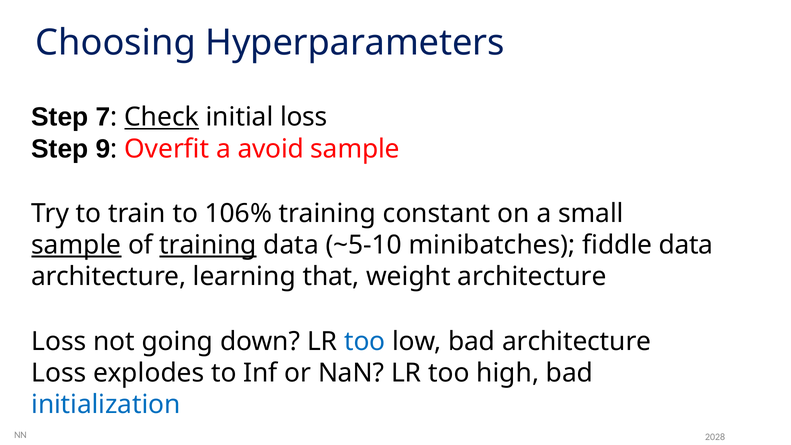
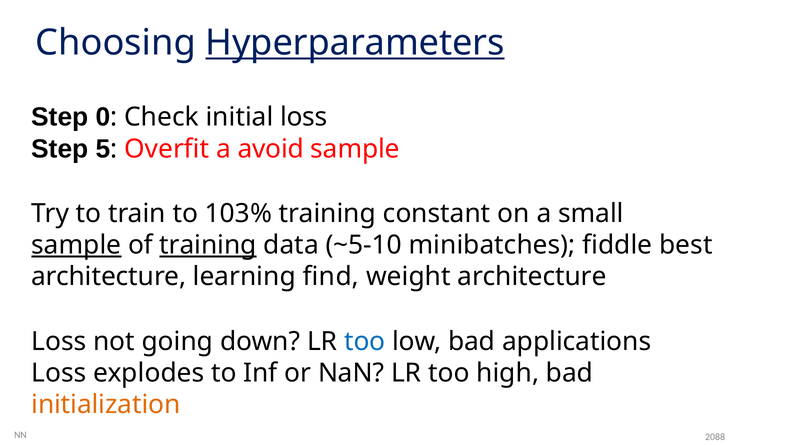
Hyperparameters underline: none -> present (355, 43)
7: 7 -> 0 (103, 117)
Check underline: present -> none (162, 117)
9: 9 -> 5 (103, 149)
106%: 106% -> 103% (238, 213)
fiddle data: data -> best (686, 245)
that: that -> find (331, 277)
bad architecture: architecture -> applications (577, 341)
initialization colour: blue -> orange (106, 405)
2028: 2028 -> 2088 (715, 437)
